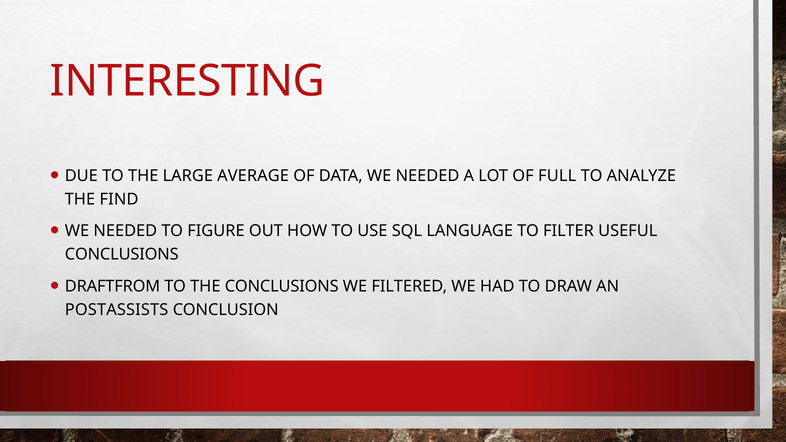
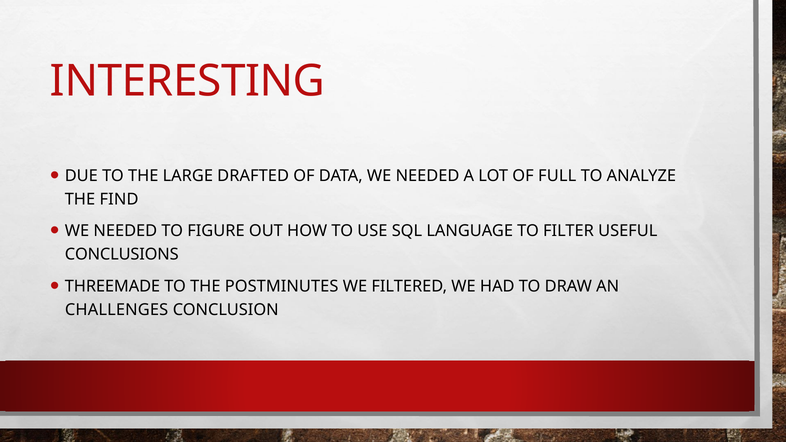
AVERAGE: AVERAGE -> DRAFTED (253, 176)
DRAFTFROM: DRAFTFROM -> THREEMADE (112, 286)
THE CONCLUSIONS: CONCLUSIONS -> POSTMINUTES (282, 286)
POSTASSISTS: POSTASSISTS -> CHALLENGES (117, 310)
